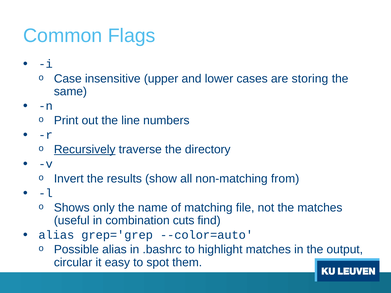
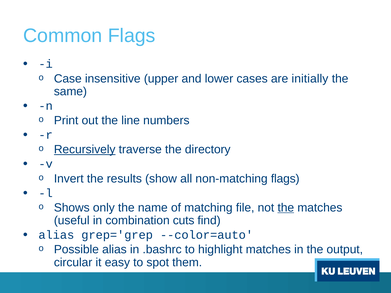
storing: storing -> initially (310, 79)
non-matching from: from -> flags (285, 179)
the underline: none -> present (286, 208)
